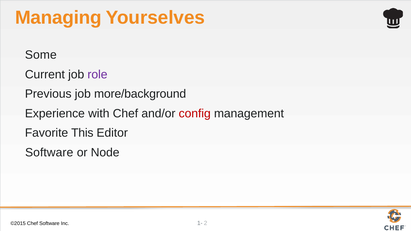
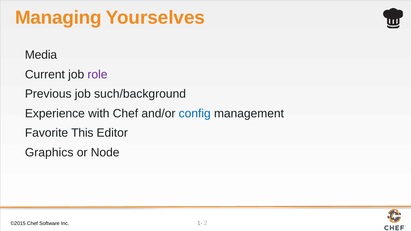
Some: Some -> Media (41, 55)
more/background: more/background -> such/background (140, 94)
config colour: red -> blue (195, 114)
Software: Software -> Graphics (49, 153)
